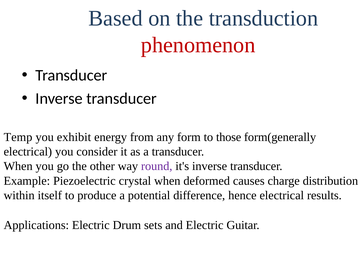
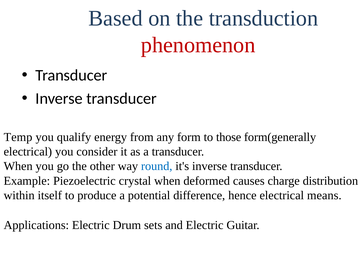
exhibit: exhibit -> qualify (74, 137)
round colour: purple -> blue (157, 166)
results: results -> means (324, 195)
